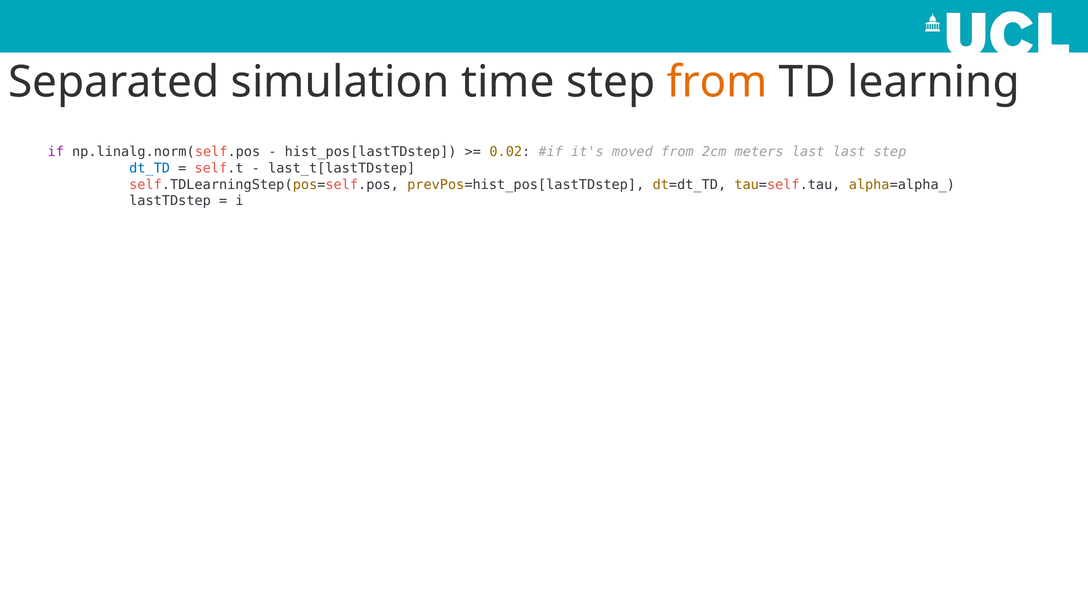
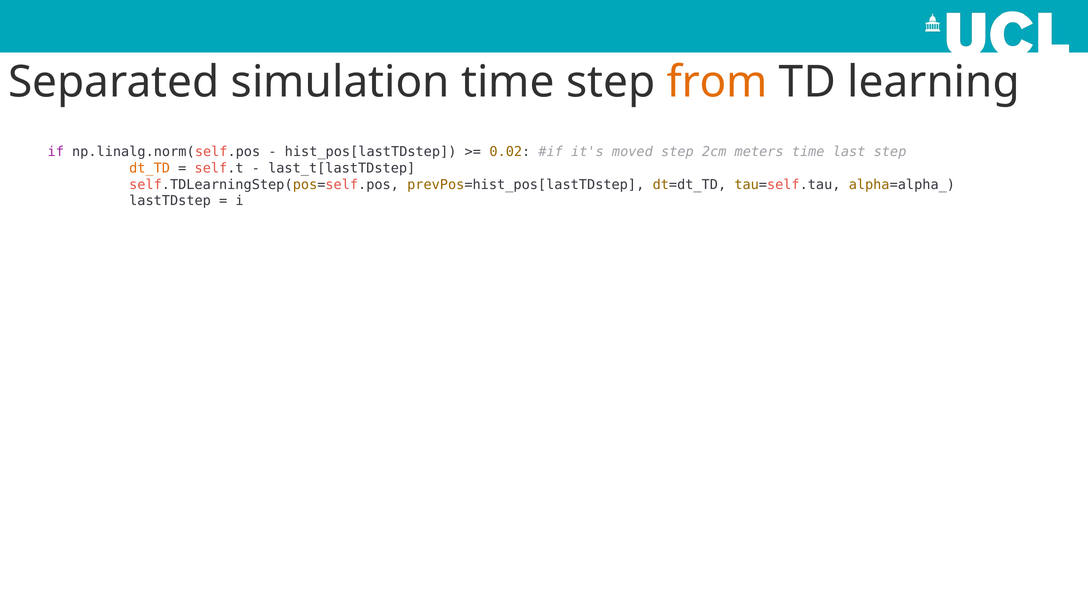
moved from: from -> step (677, 152)
meters last: last -> time (808, 152)
dt_TD colour: blue -> orange (150, 168)
